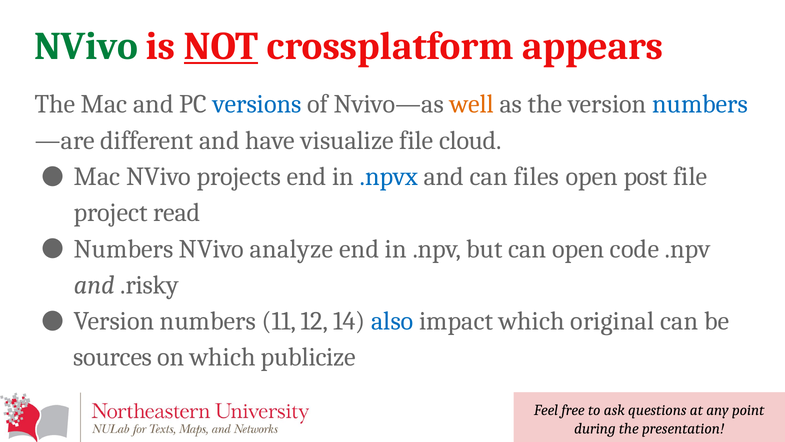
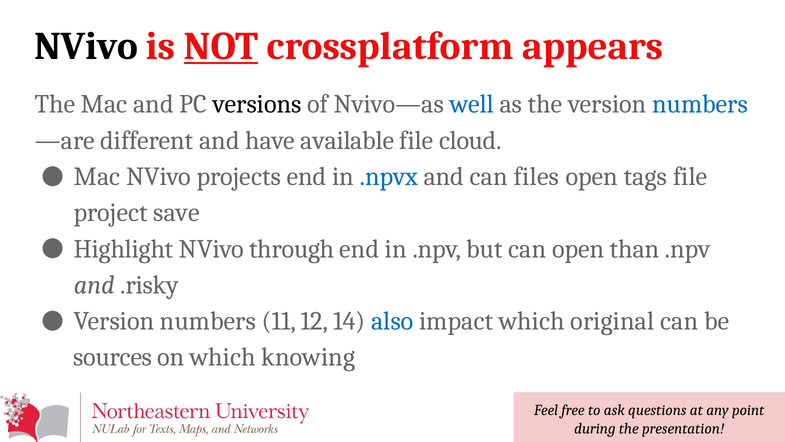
NVivo colour: green -> black (86, 46)
versions colour: blue -> black (257, 104)
well colour: orange -> blue (472, 104)
visualize: visualize -> available (347, 140)
post: post -> tags (645, 176)
read: read -> save (177, 213)
Numbers: Numbers -> Highlight (124, 249)
analyze: analyze -> through (292, 249)
code: code -> than (635, 249)
publicize: publicize -> knowing (308, 357)
